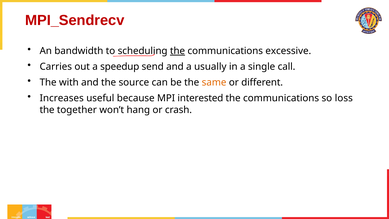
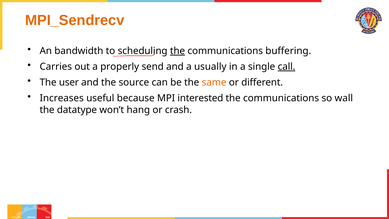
MPI_Sendrecv colour: red -> orange (75, 20)
excessive: excessive -> buffering (288, 51)
speedup: speedup -> properly (120, 67)
call underline: none -> present (287, 67)
with: with -> user (69, 82)
loss: loss -> wall (344, 98)
together: together -> datatype (77, 110)
